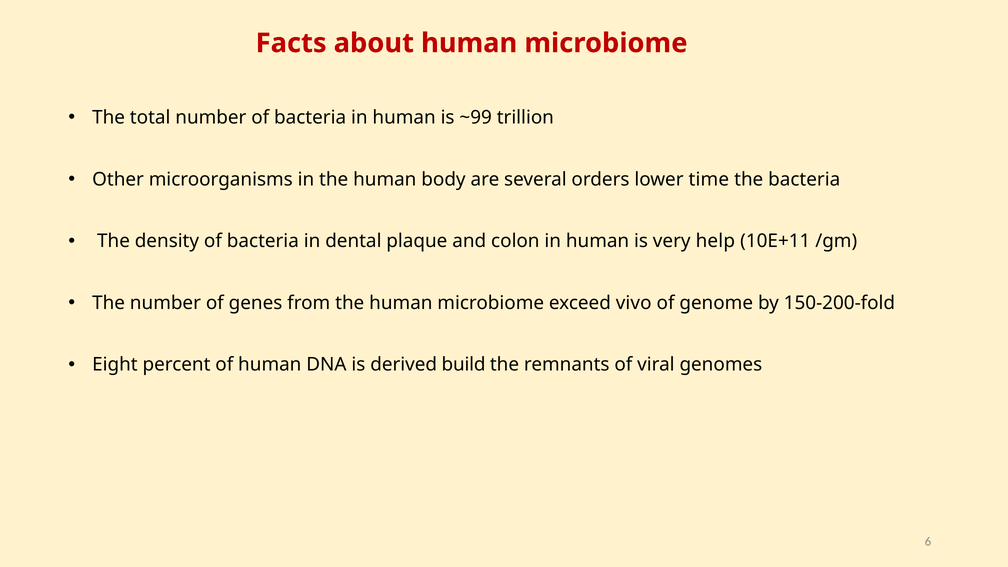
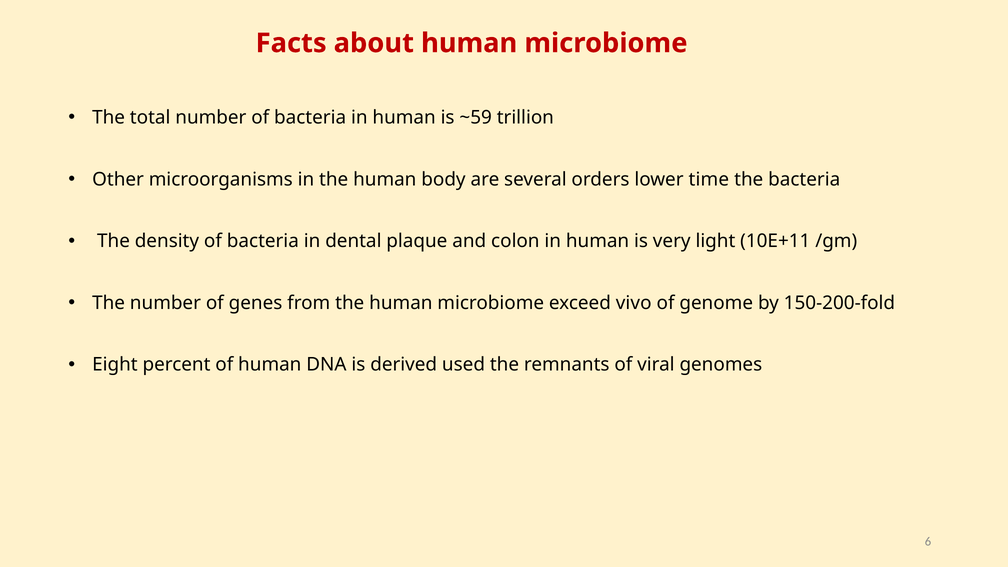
~99: ~99 -> ~59 (476, 117)
help: help -> light (715, 241)
build: build -> used (463, 365)
